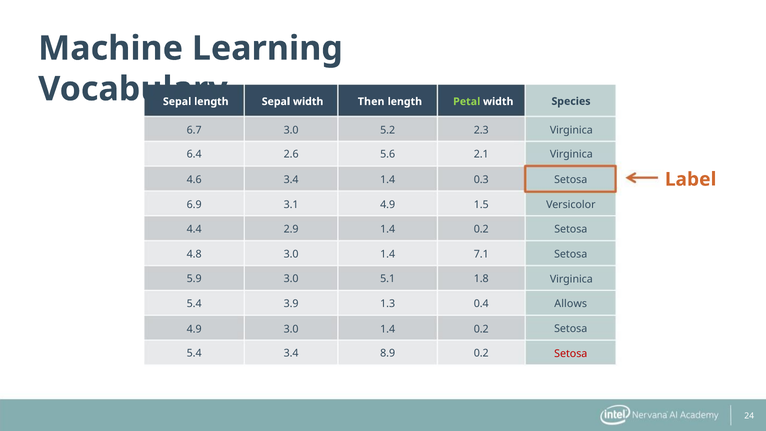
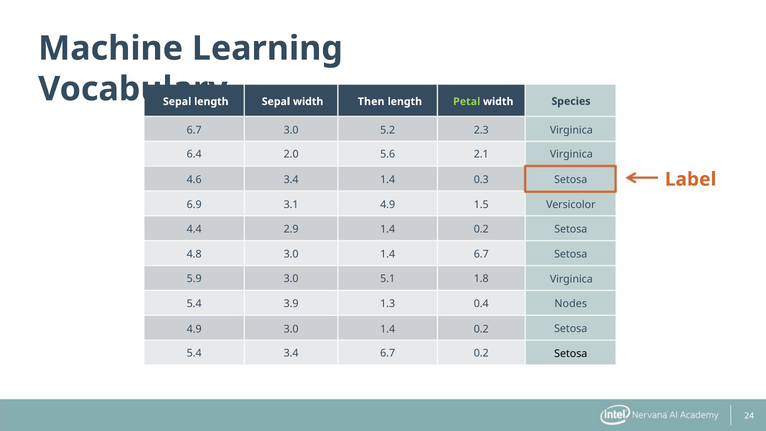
2.6: 2.6 -> 2.0 (291, 154)
7.1: 7.1 -> 6.7 (481, 254)
Allows: Allows -> Nodes (571, 304)
8.9: 8.9 -> 6.7 (388, 353)
Setosa colour: red -> black (571, 353)
